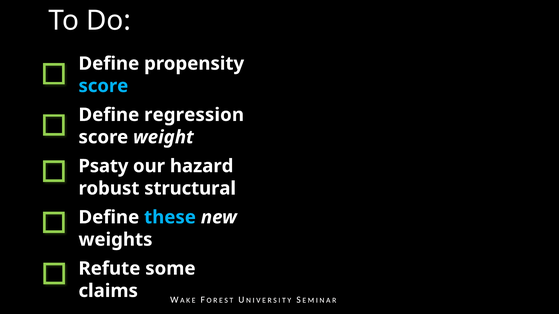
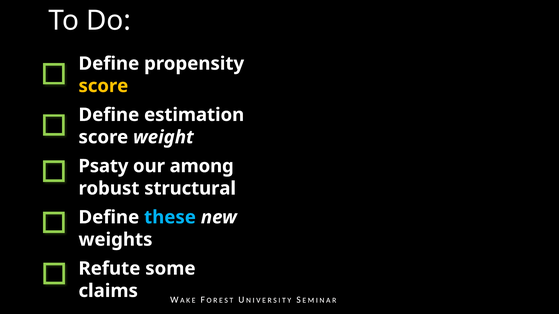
score colour: light blue -> yellow (103, 86)
regression: regression -> estimation (194, 115)
hazard: hazard -> among (202, 166)
